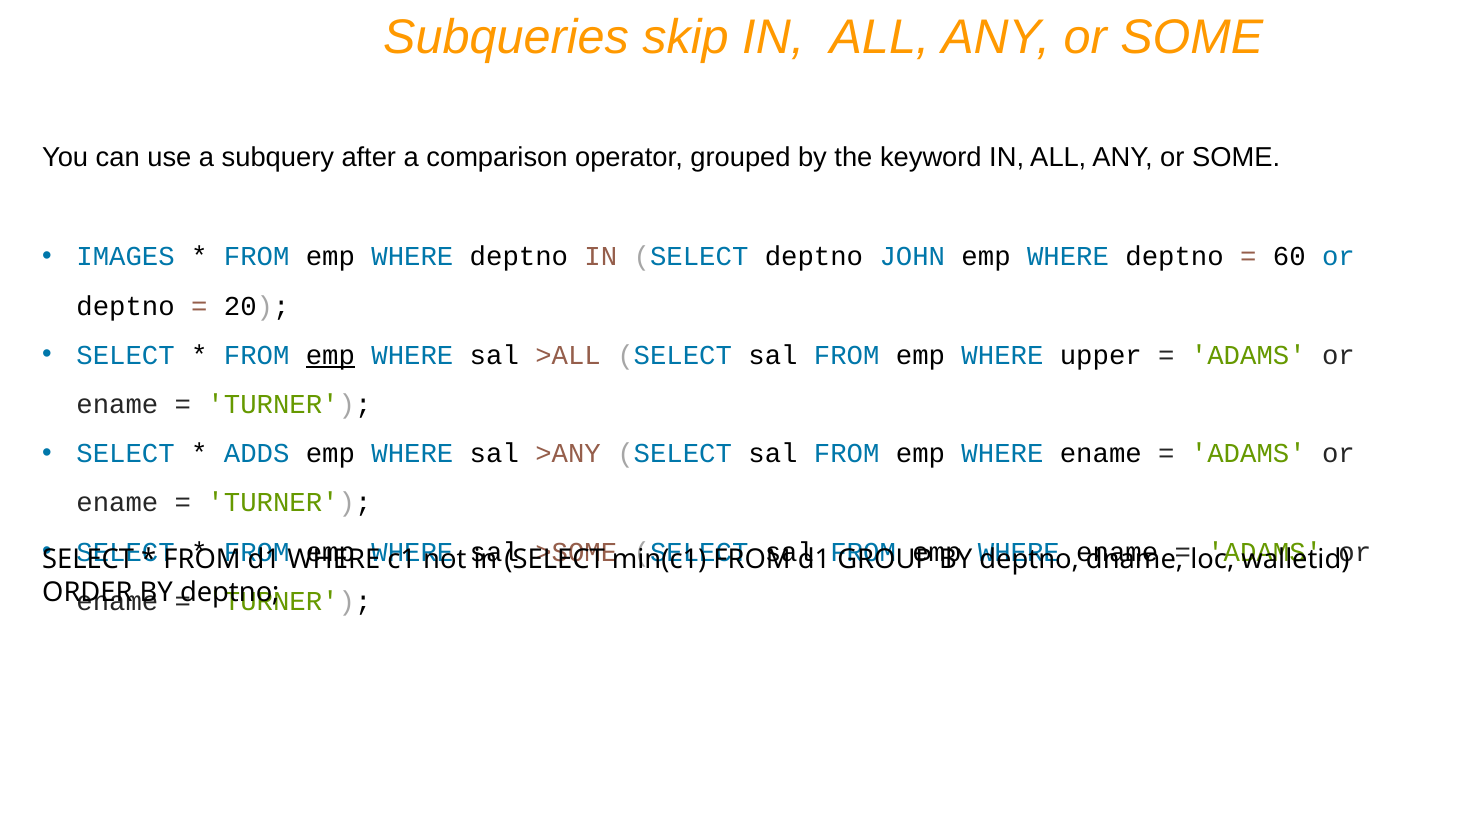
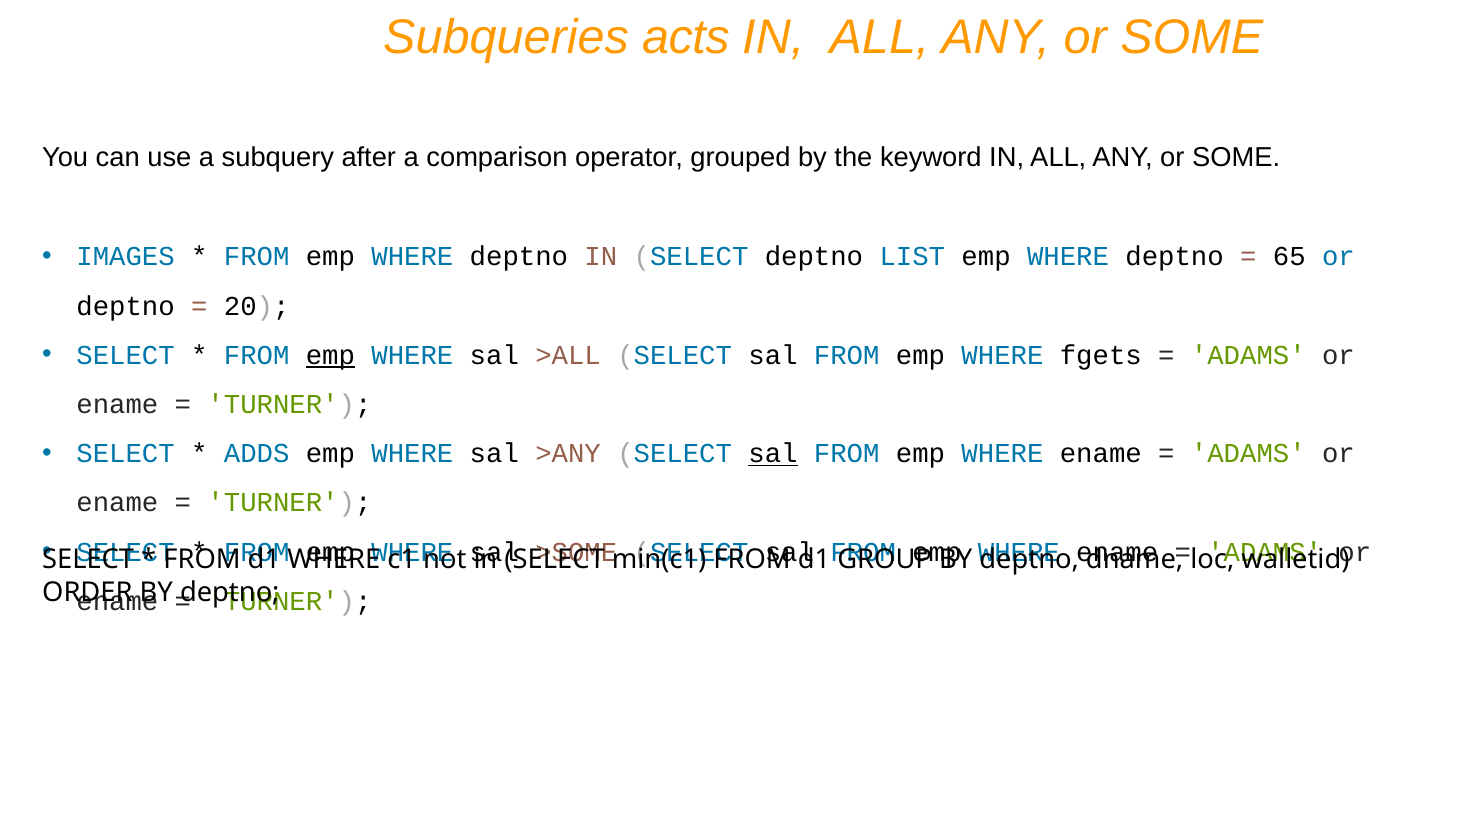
skip: skip -> acts (686, 38)
JOHN: JOHN -> LIST (912, 257)
60: 60 -> 65 (1289, 257)
upper: upper -> fgets (1101, 355)
sal underline: none -> present (773, 453)
